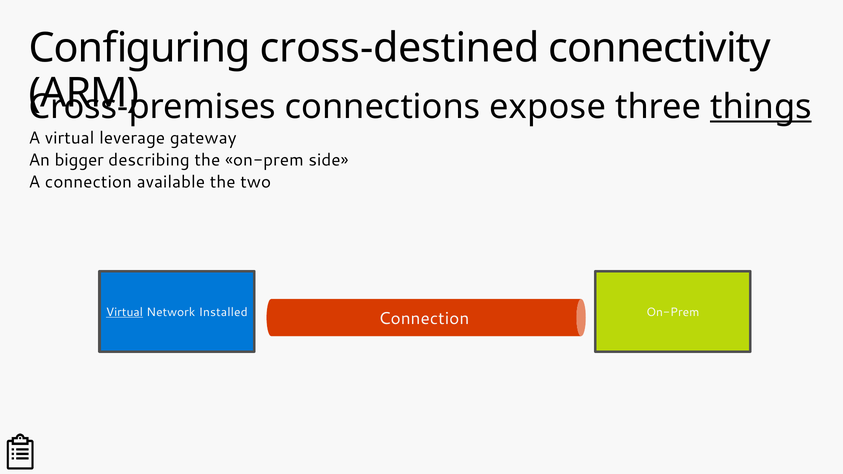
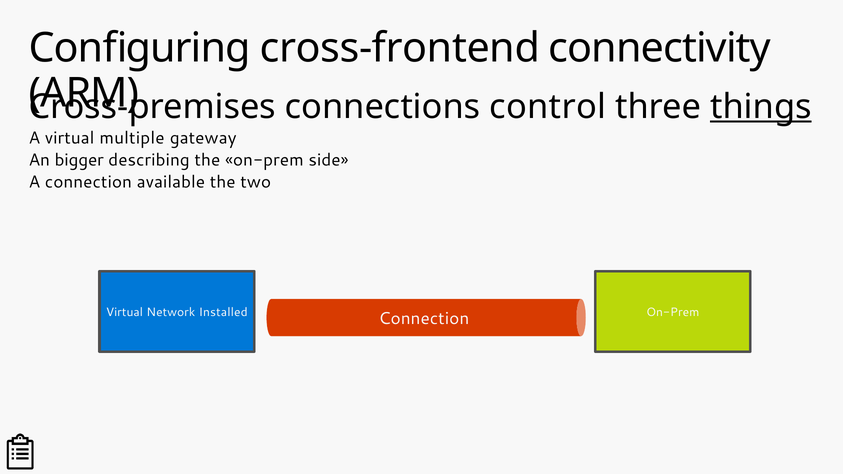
cross-destined: cross-destined -> cross-frontend (400, 48)
expose: expose -> control (548, 107)
leverage: leverage -> multiple (132, 138)
Virtual underline: present -> none (124, 312)
